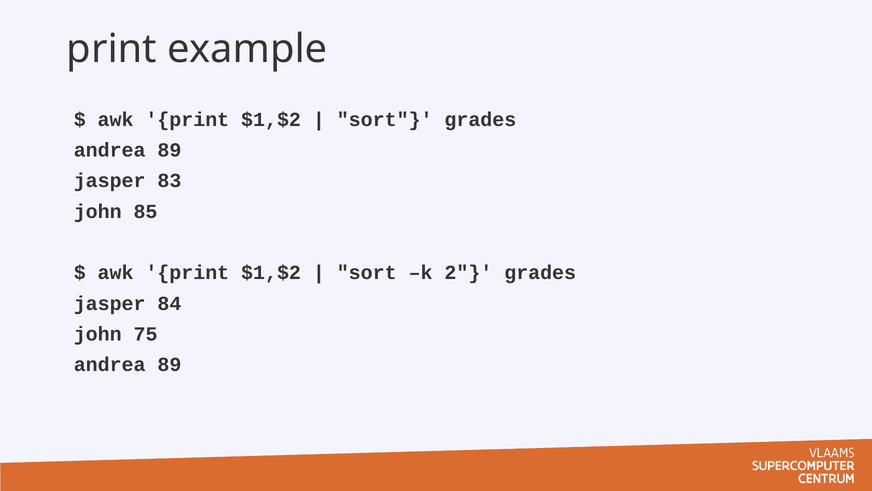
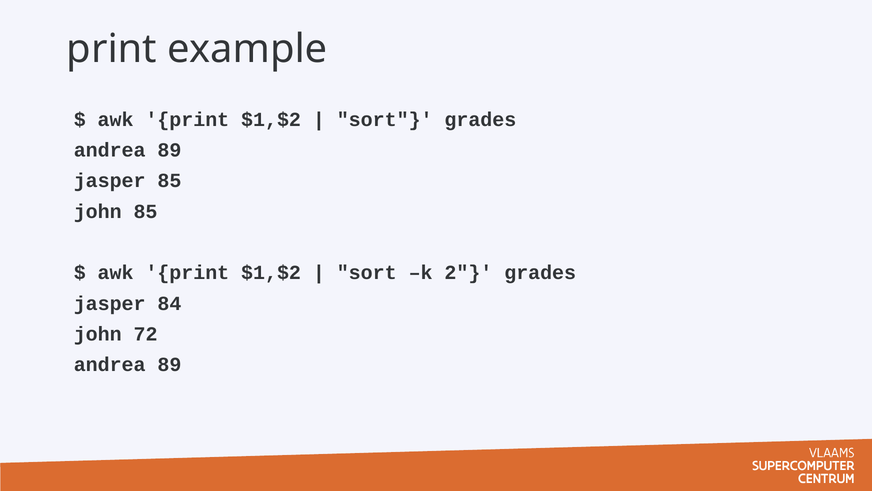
jasper 83: 83 -> 85 (169, 181)
75: 75 -> 72 (146, 334)
